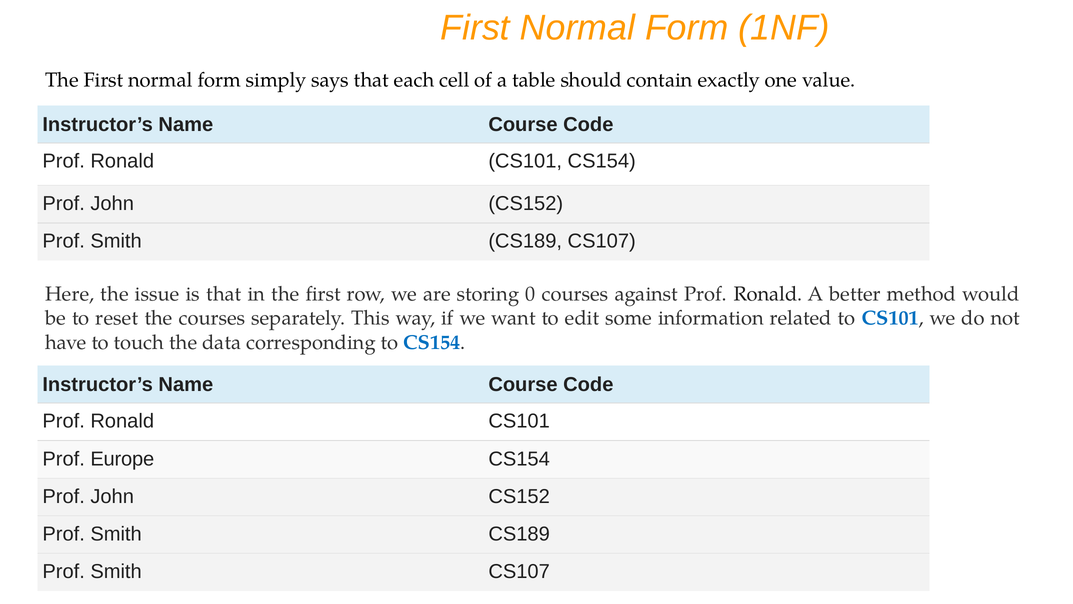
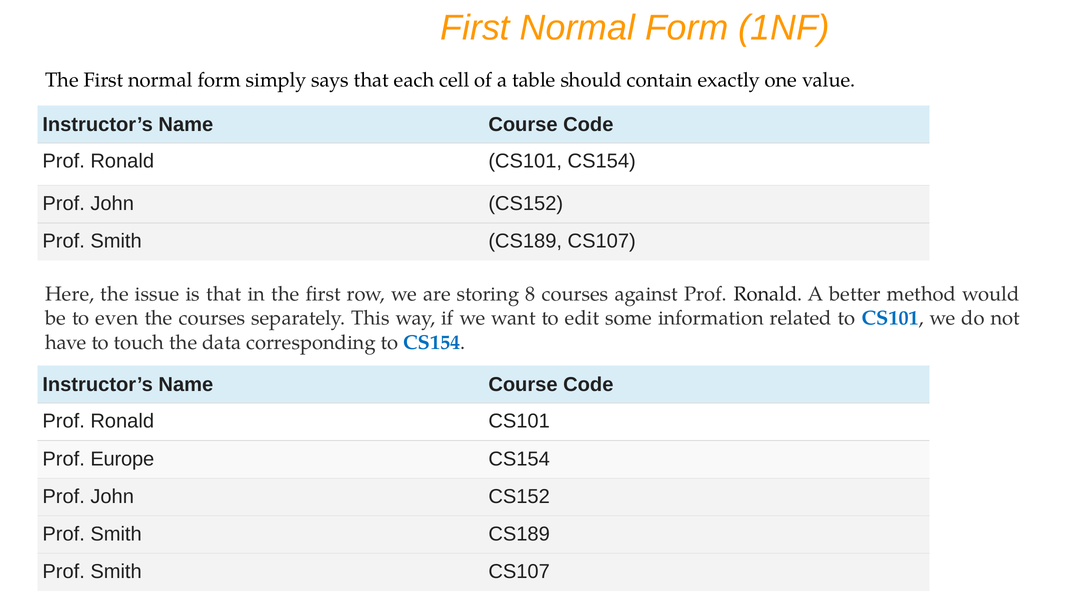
0: 0 -> 8 (530, 294)
reset: reset -> even (117, 318)
